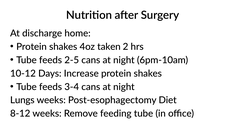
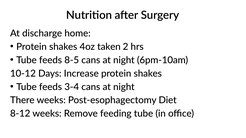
2-5: 2-5 -> 8-5 (72, 60)
Lungs: Lungs -> There (22, 101)
